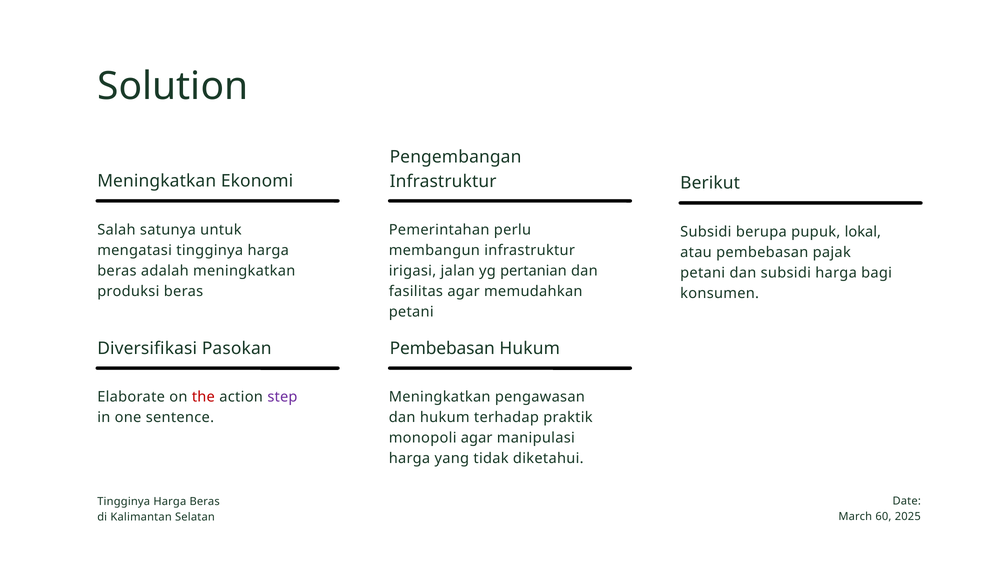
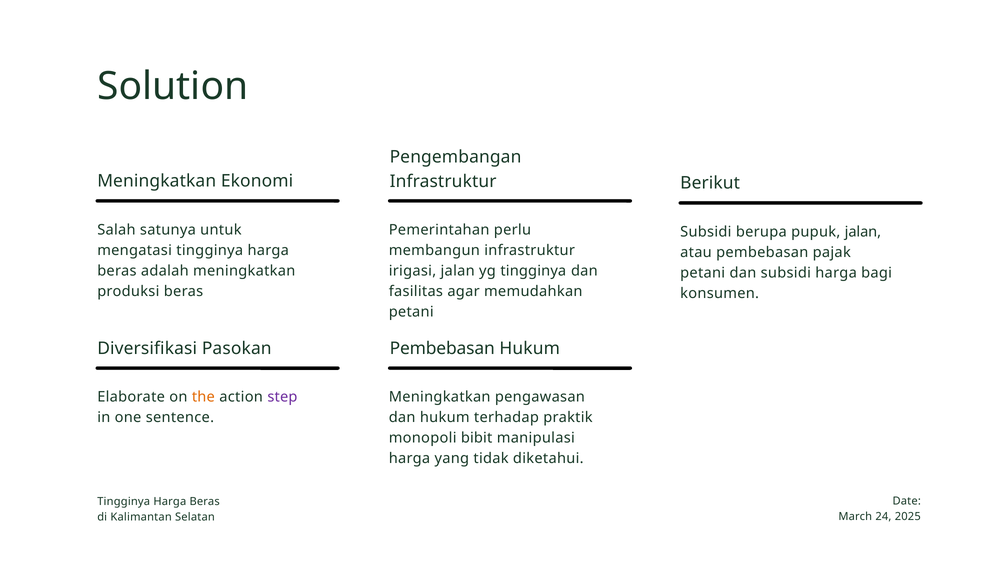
pupuk lokal: lokal -> jalan (863, 232)
yg pertanian: pertanian -> tingginya (533, 271)
the colour: red -> orange (203, 397)
monopoli agar: agar -> bibit (477, 438)
60: 60 -> 24 (883, 517)
